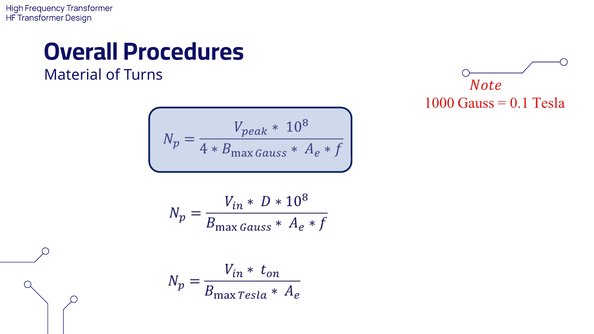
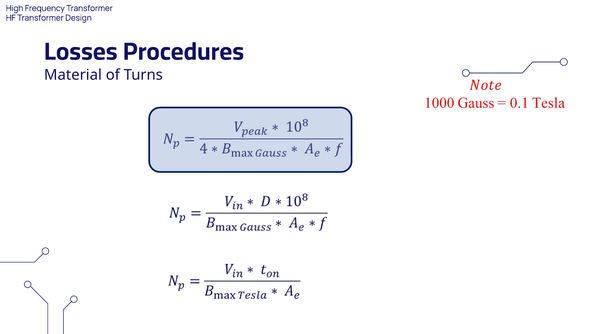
Overall: Overall -> Losses (81, 52)
